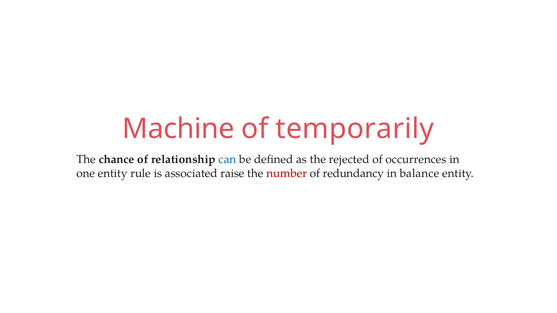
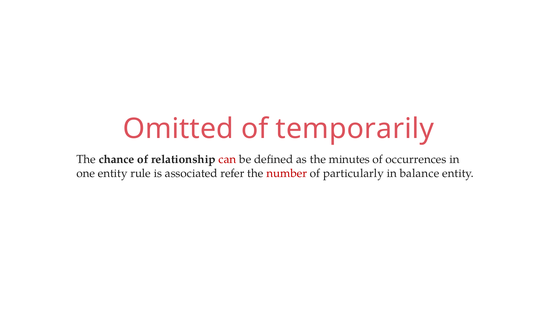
Machine: Machine -> Omitted (178, 129)
can colour: blue -> red (227, 160)
rejected: rejected -> minutes (349, 160)
raise: raise -> refer (232, 173)
redundancy: redundancy -> particularly (353, 173)
